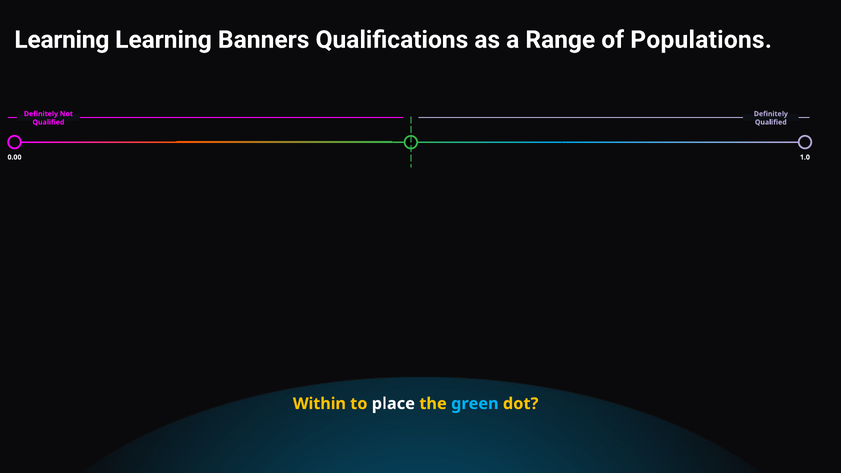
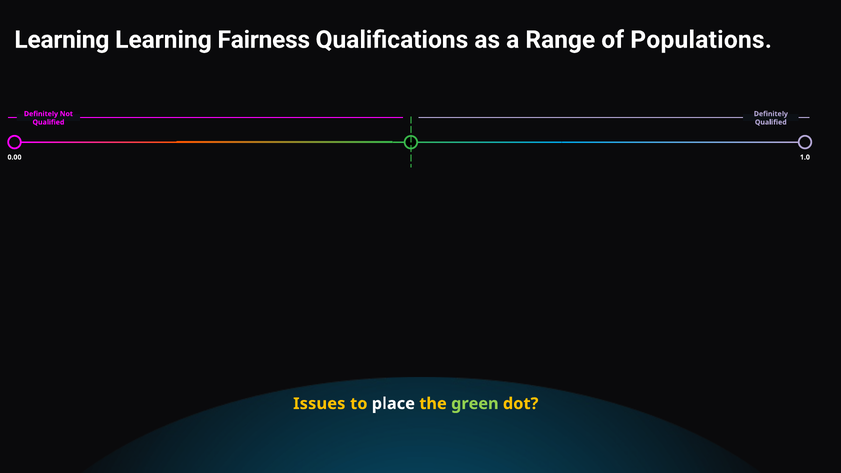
Banners: Banners -> Fairness (264, 40)
Within: Within -> Issues (319, 404)
green colour: light blue -> light green (475, 404)
